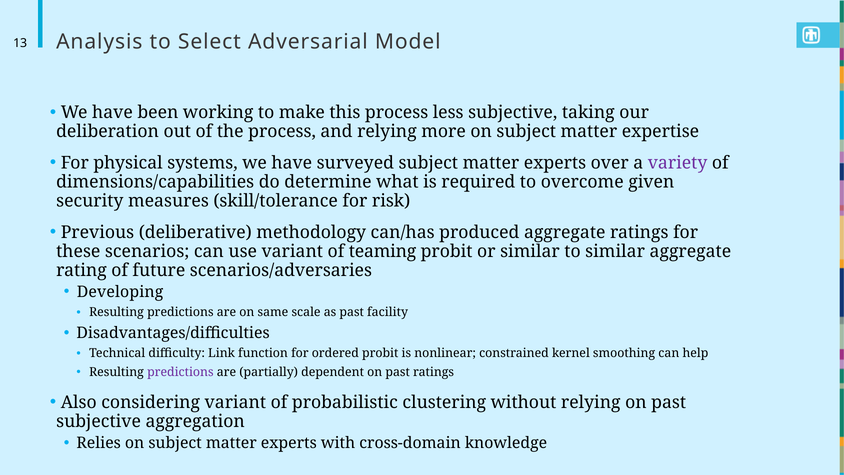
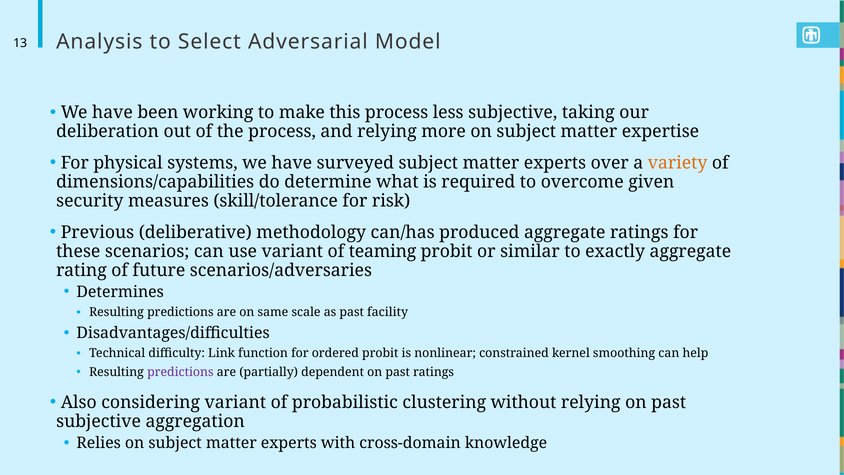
variety colour: purple -> orange (678, 163)
to similar: similar -> exactly (615, 251)
Developing: Developing -> Determines (120, 292)
